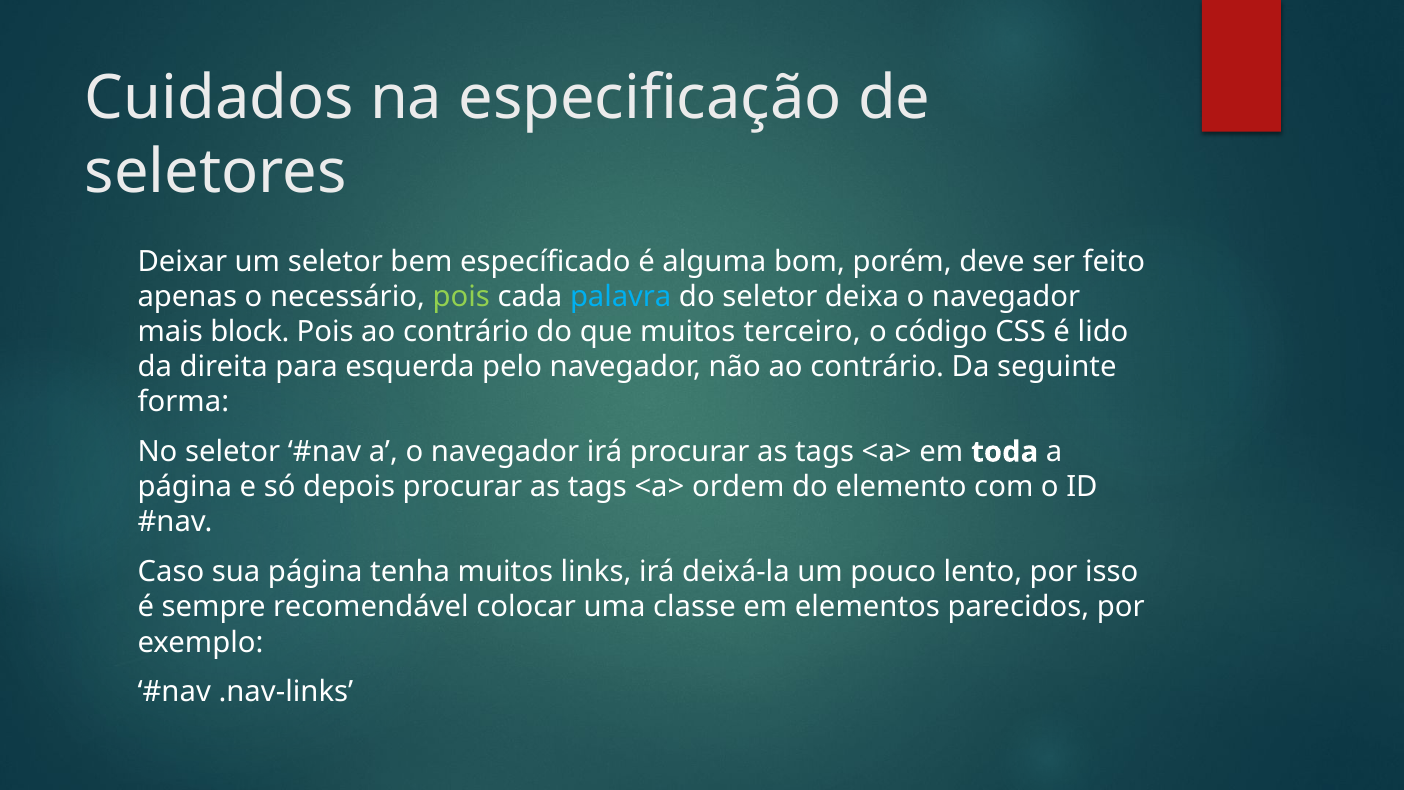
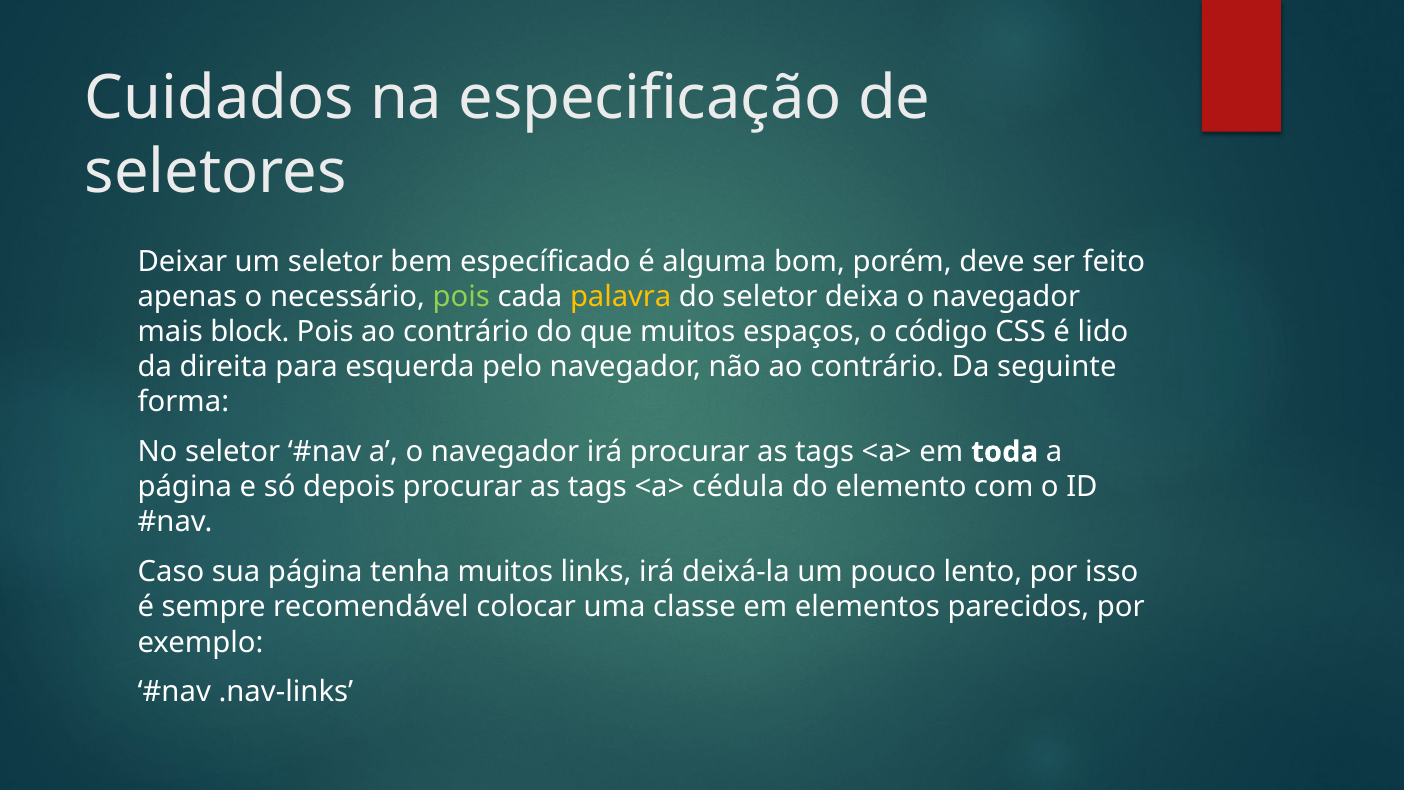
palavra colour: light blue -> yellow (621, 296)
terceiro: terceiro -> espaços (802, 332)
ordem: ordem -> cédula (738, 487)
